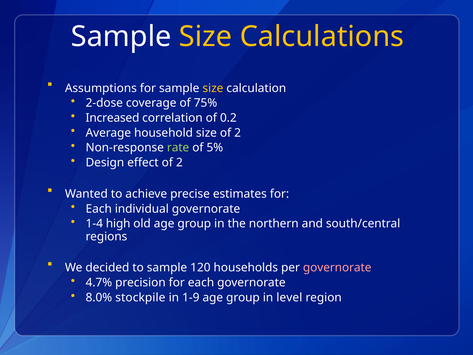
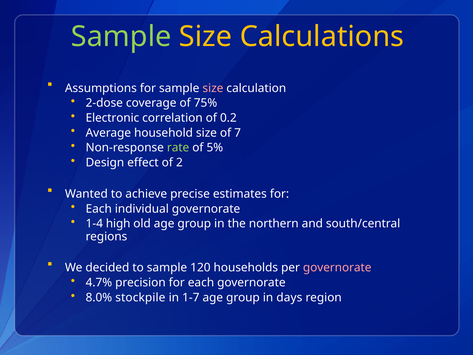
Sample colour: white -> light green (121, 37)
size colour: yellow -> pink (213, 88)
Increased: Increased -> Electronic (112, 118)
size of 2: 2 -> 7 (238, 133)
1-9: 1-9 -> 1-7 (191, 297)
level: level -> days (289, 297)
